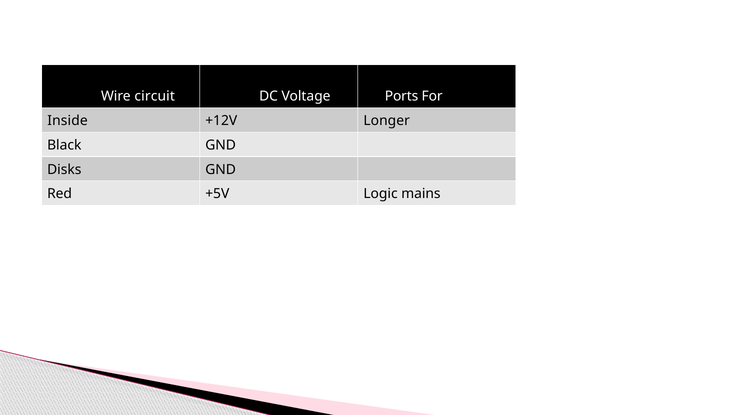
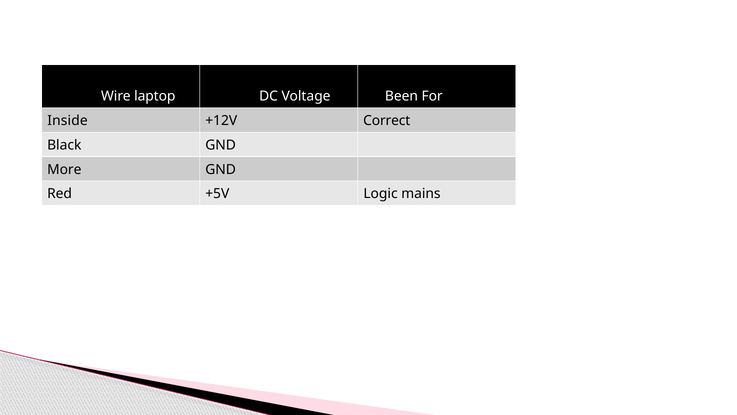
circuit: circuit -> laptop (155, 96)
Ports: Ports -> Been (401, 96)
Longer: Longer -> Correct (387, 121)
Disks: Disks -> More (64, 169)
